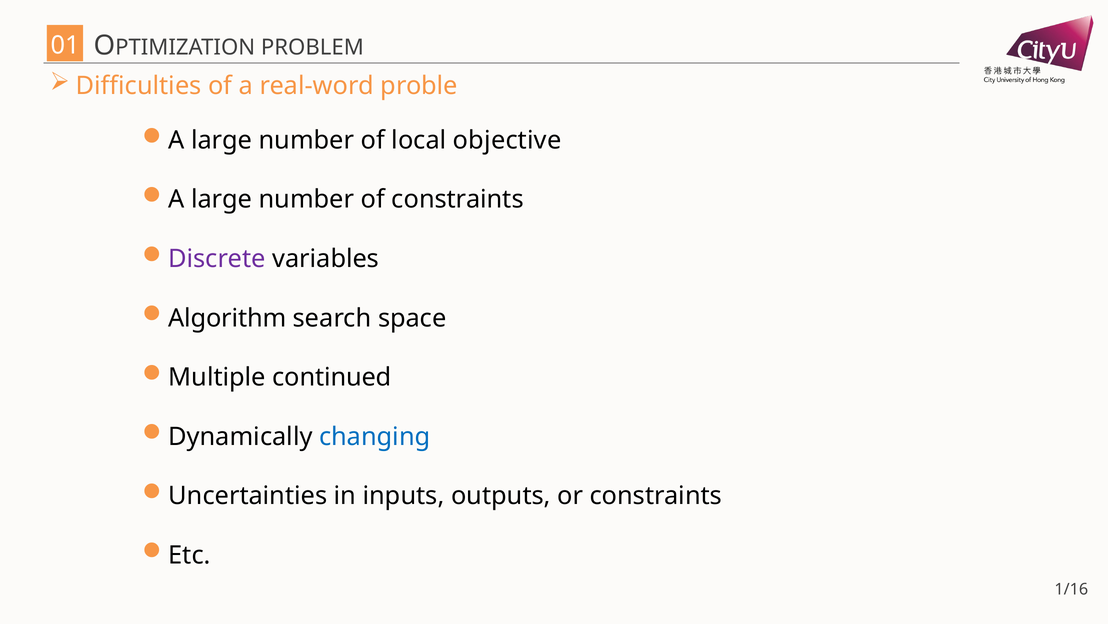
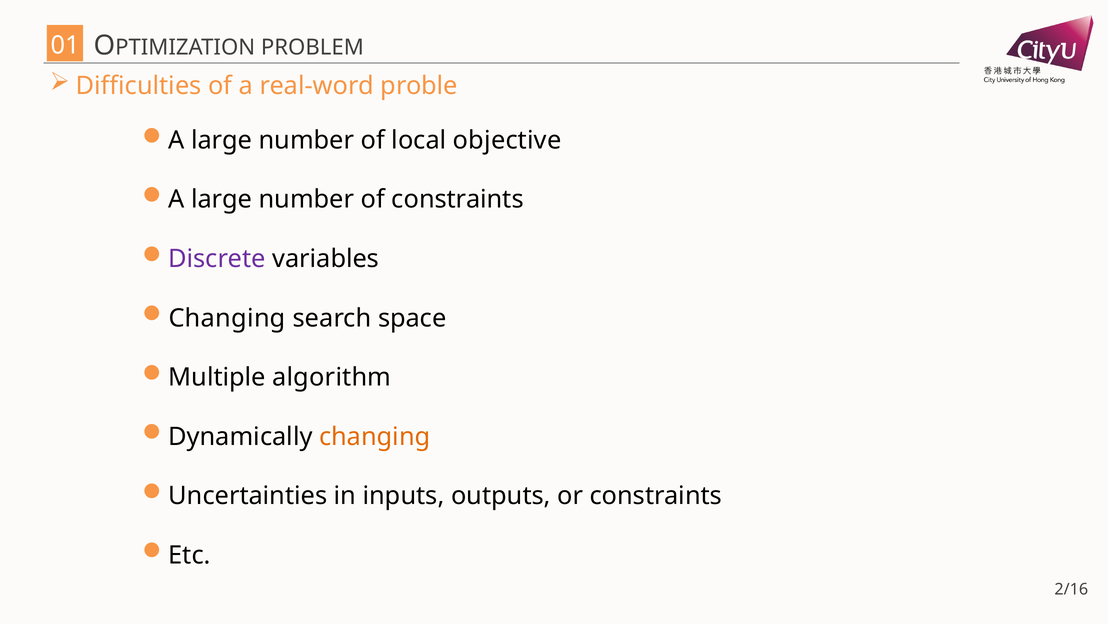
Algorithm: Algorithm -> Changing (227, 318)
continued: continued -> algorithm (332, 377)
changing colour: blue -> orange (375, 436)
1/16: 1/16 -> 2/16 (1071, 589)
